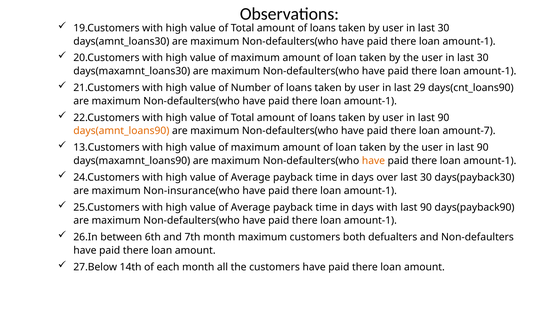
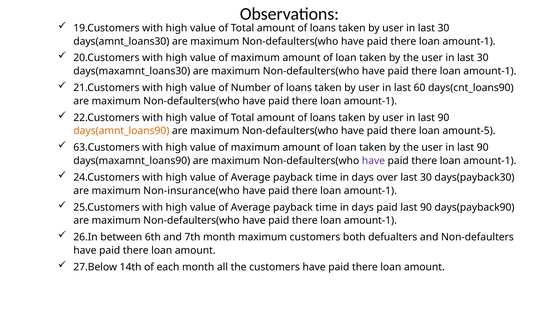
29: 29 -> 60 (420, 88)
amount-7: amount-7 -> amount-5 (469, 131)
13.Customers: 13.Customers -> 63.Customers (106, 147)
have colour: orange -> purple (373, 160)
days with: with -> paid (387, 207)
